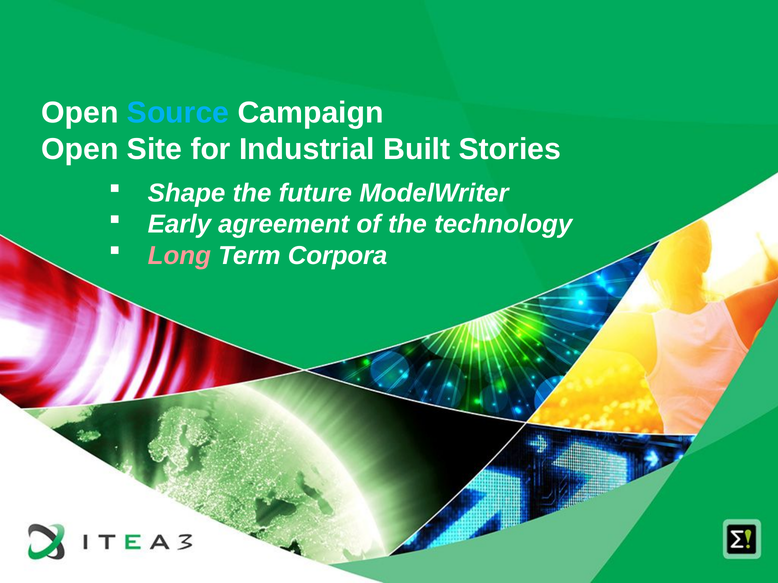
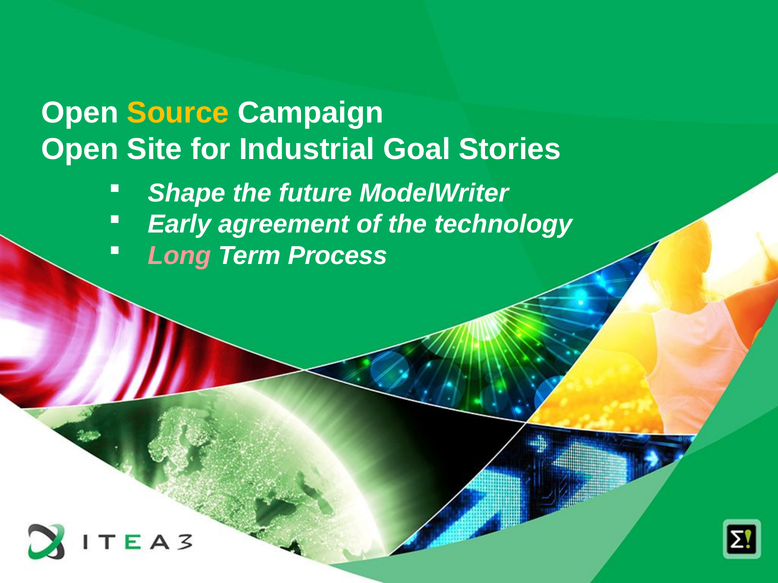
Source colour: light blue -> yellow (178, 113)
Built: Built -> Goal (417, 149)
Corpora: Corpora -> Process (338, 256)
